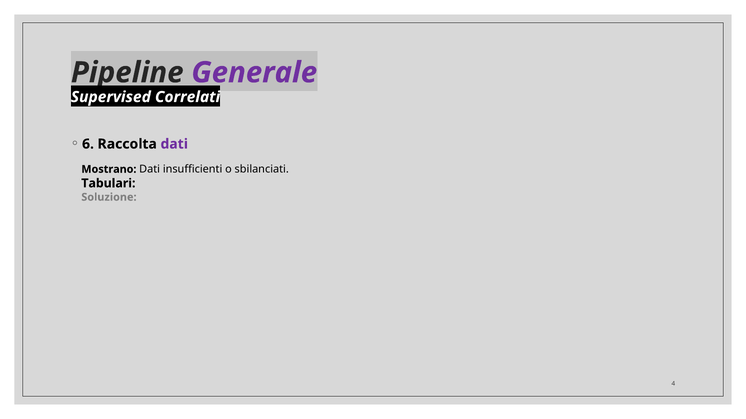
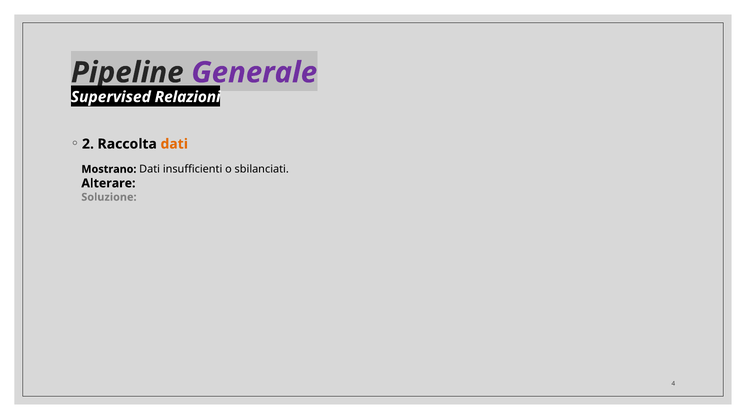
Correlati: Correlati -> Relazioni (188, 97)
6: 6 -> 2 (88, 144)
dati colour: purple -> orange (174, 144)
Tabulari: Tabulari -> Alterare (108, 184)
